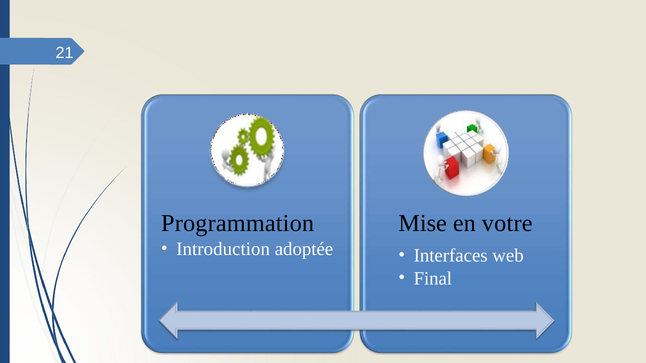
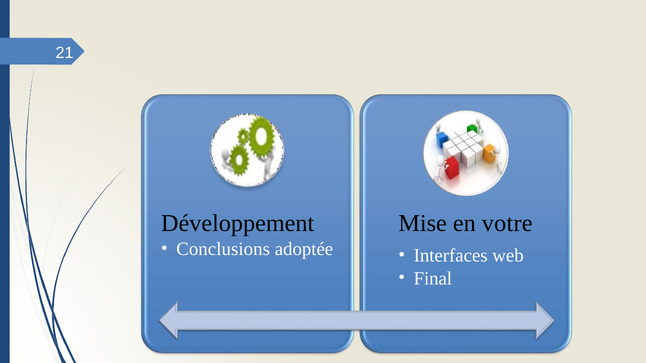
Programmation: Programmation -> Développement (238, 224)
Introduction: Introduction -> Conclusions (223, 249)
